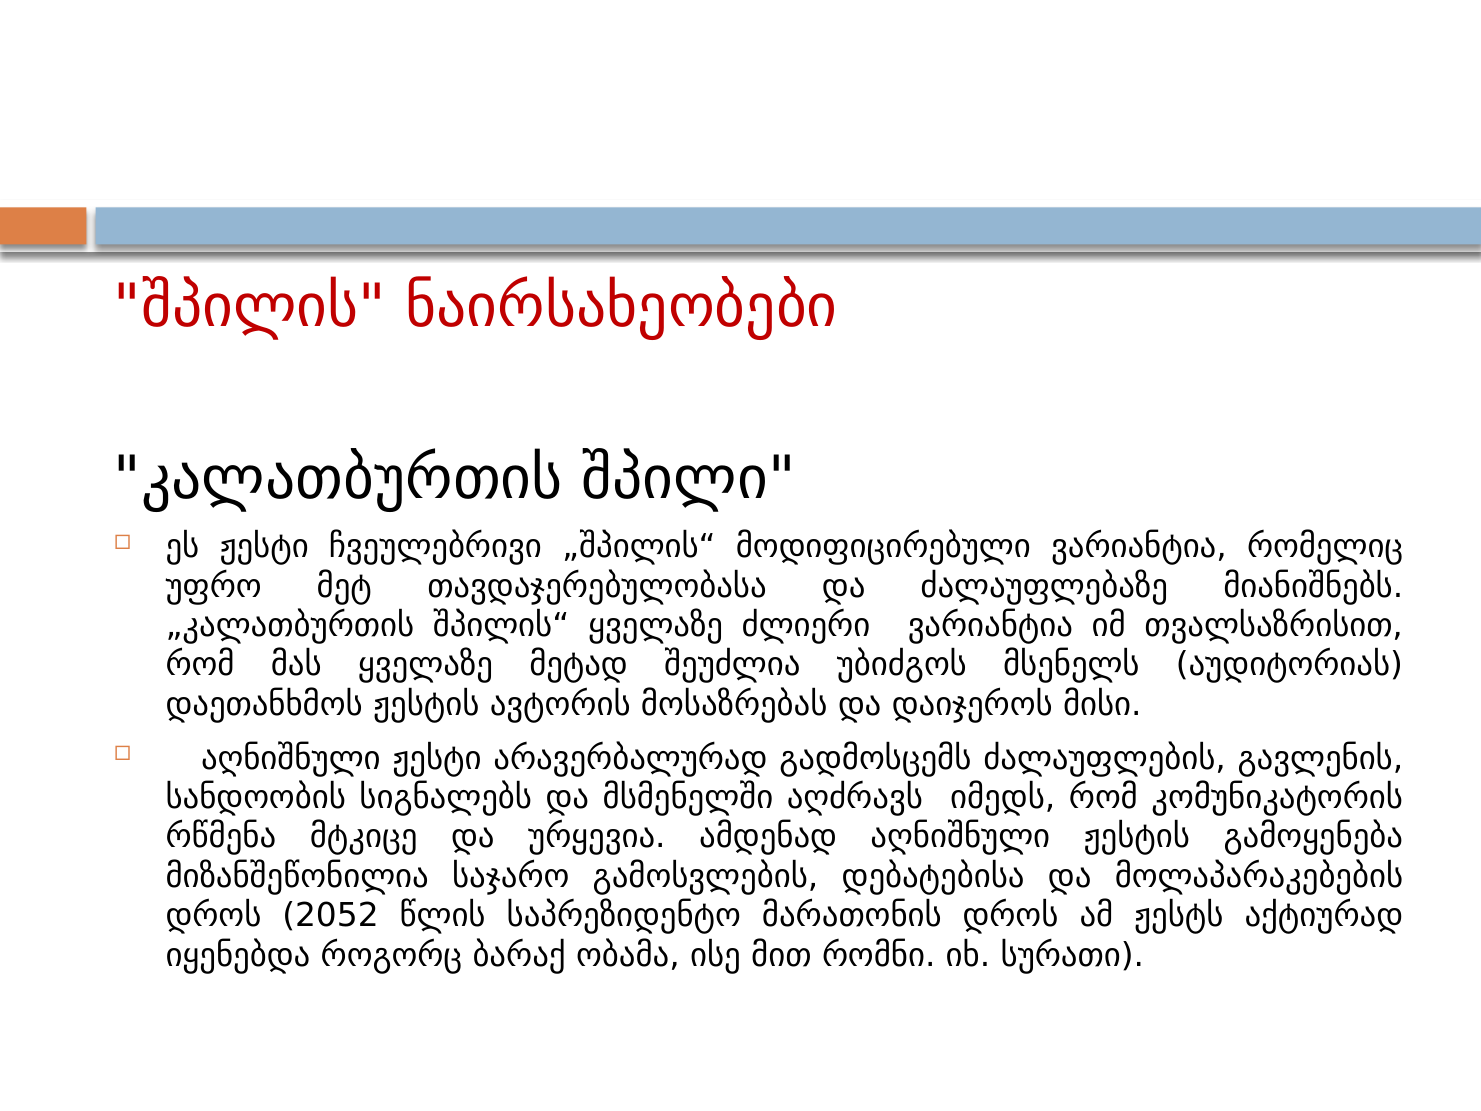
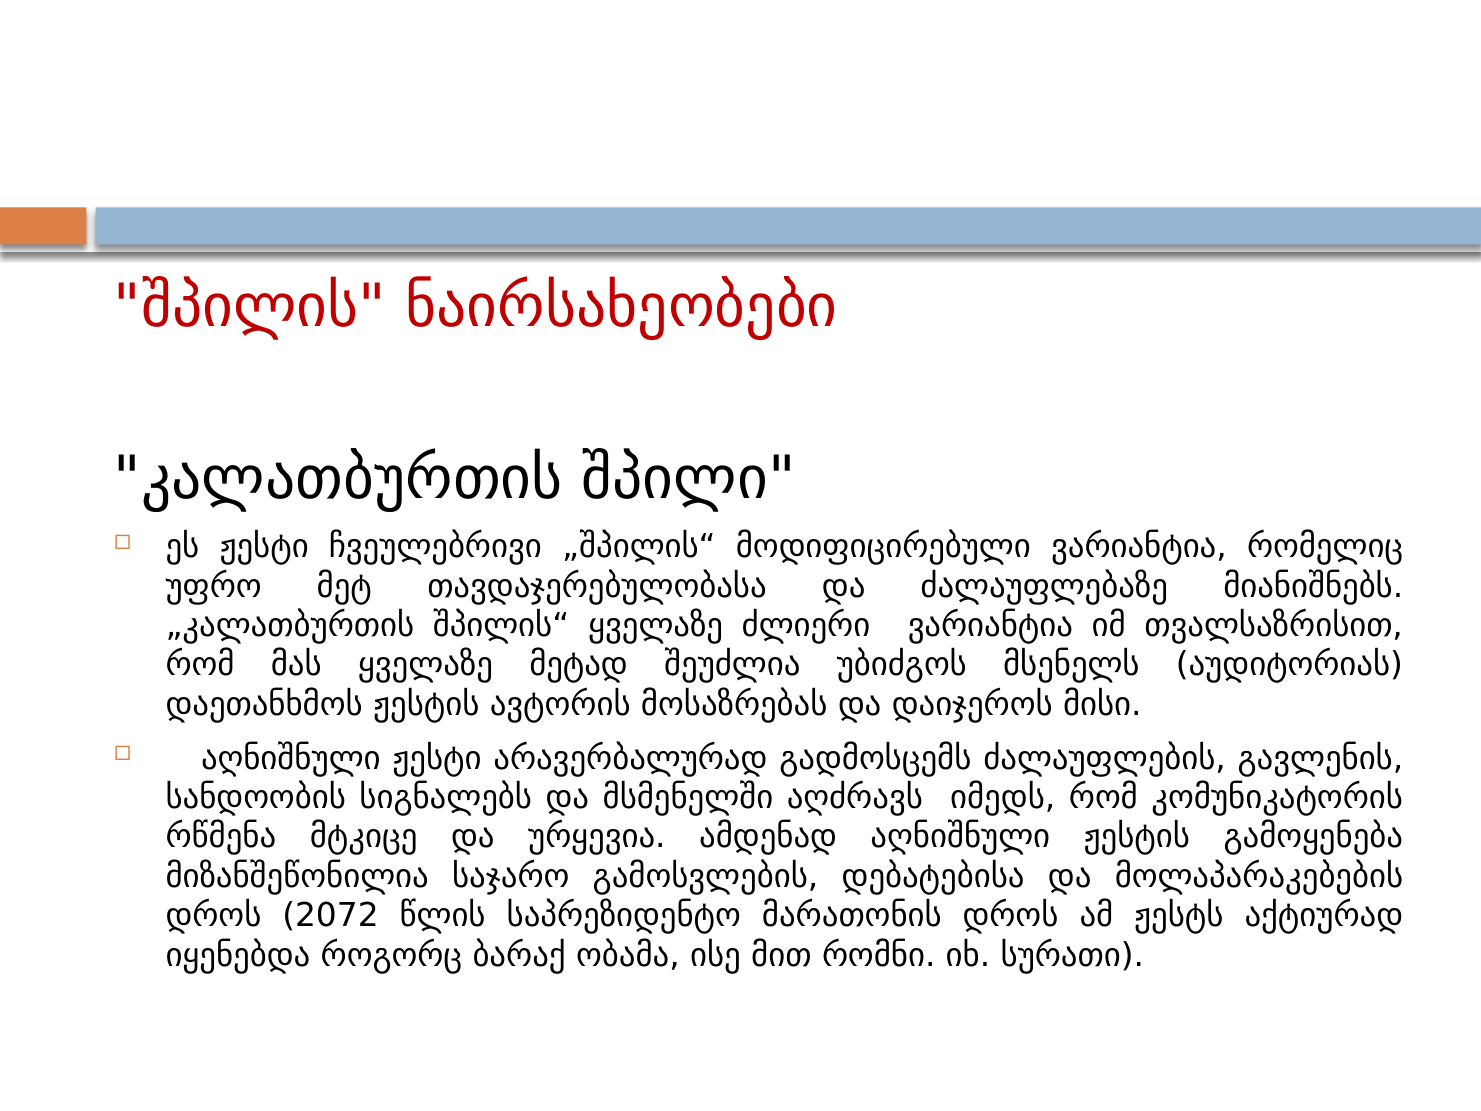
2052: 2052 -> 2072 (330, 916)
